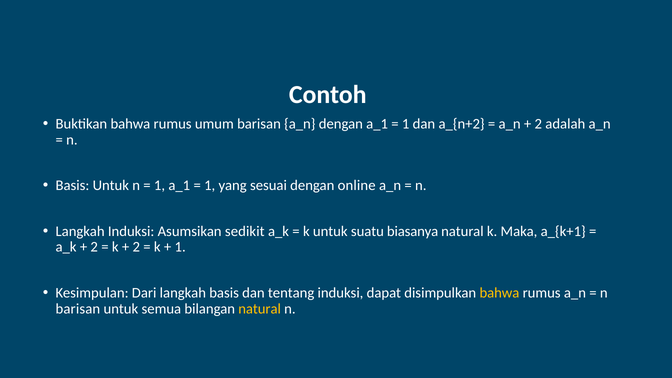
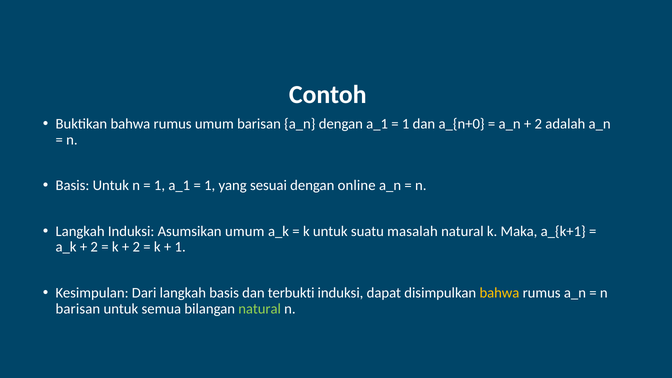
a_{n+2: a_{n+2 -> a_{n+0 (462, 124)
Asumsikan sedikit: sedikit -> umum (245, 231)
biasanya: biasanya -> masalah (412, 231)
tentang: tentang -> terbukti (291, 293)
natural colour: yellow -> light green (260, 309)
